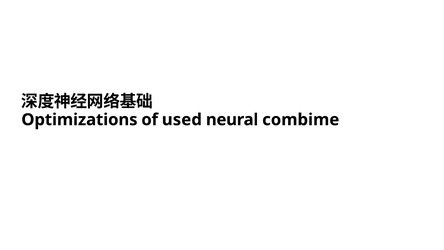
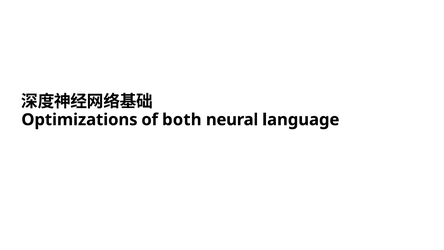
used: used -> both (182, 120)
combime: combime -> language (301, 120)
